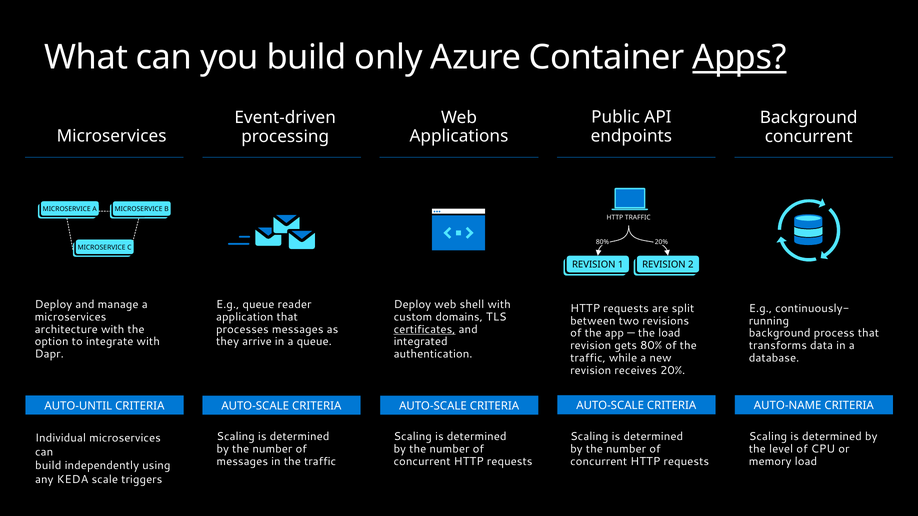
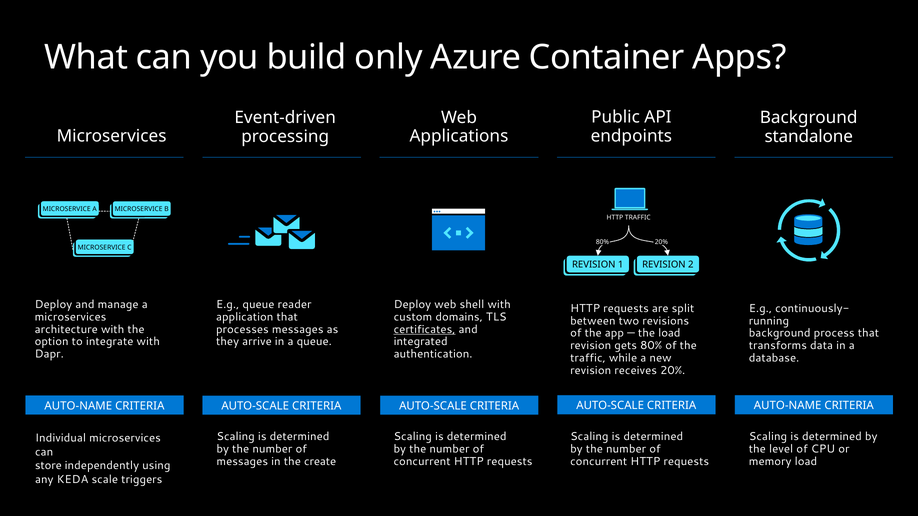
Apps underline: present -> none (740, 57)
concurrent: concurrent -> standalone (809, 136)
AUTO-UNTIL: AUTO-UNTIL -> AUTO-NAME (78, 406)
in the traffic: traffic -> create (320, 462)
build: build -> store (48, 466)
